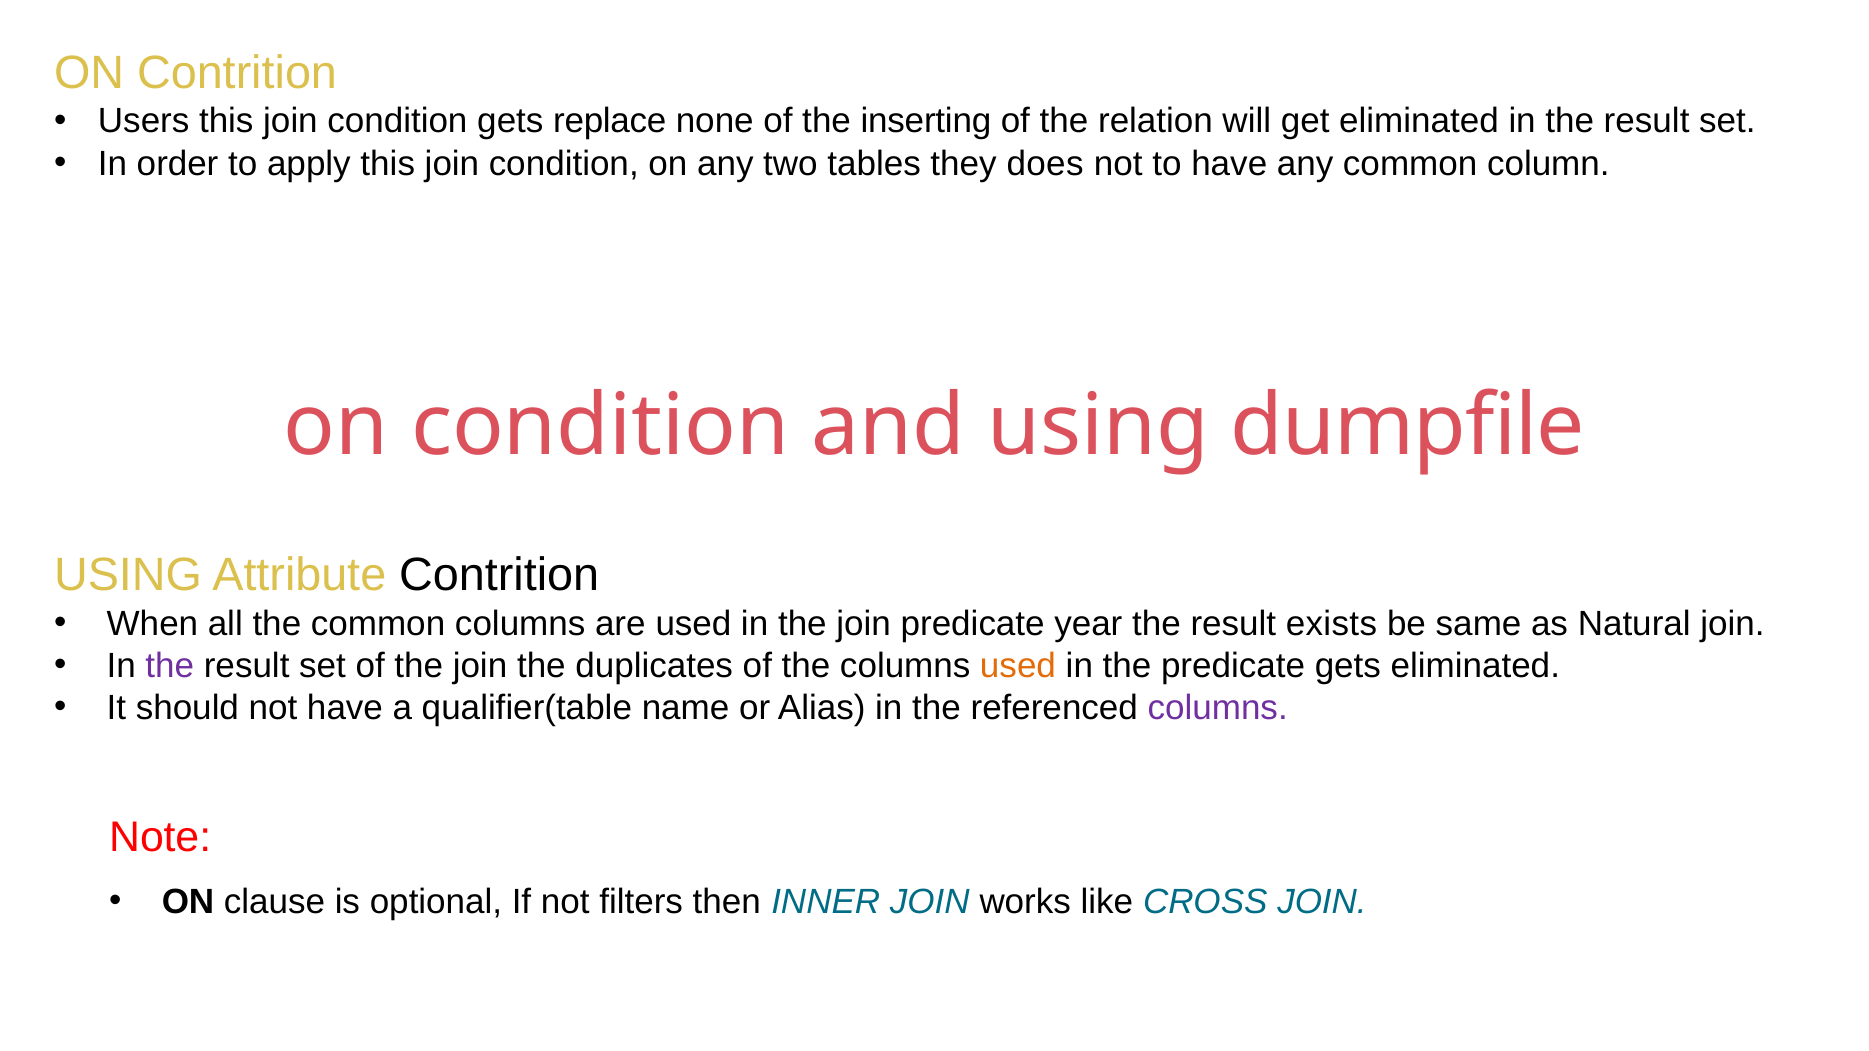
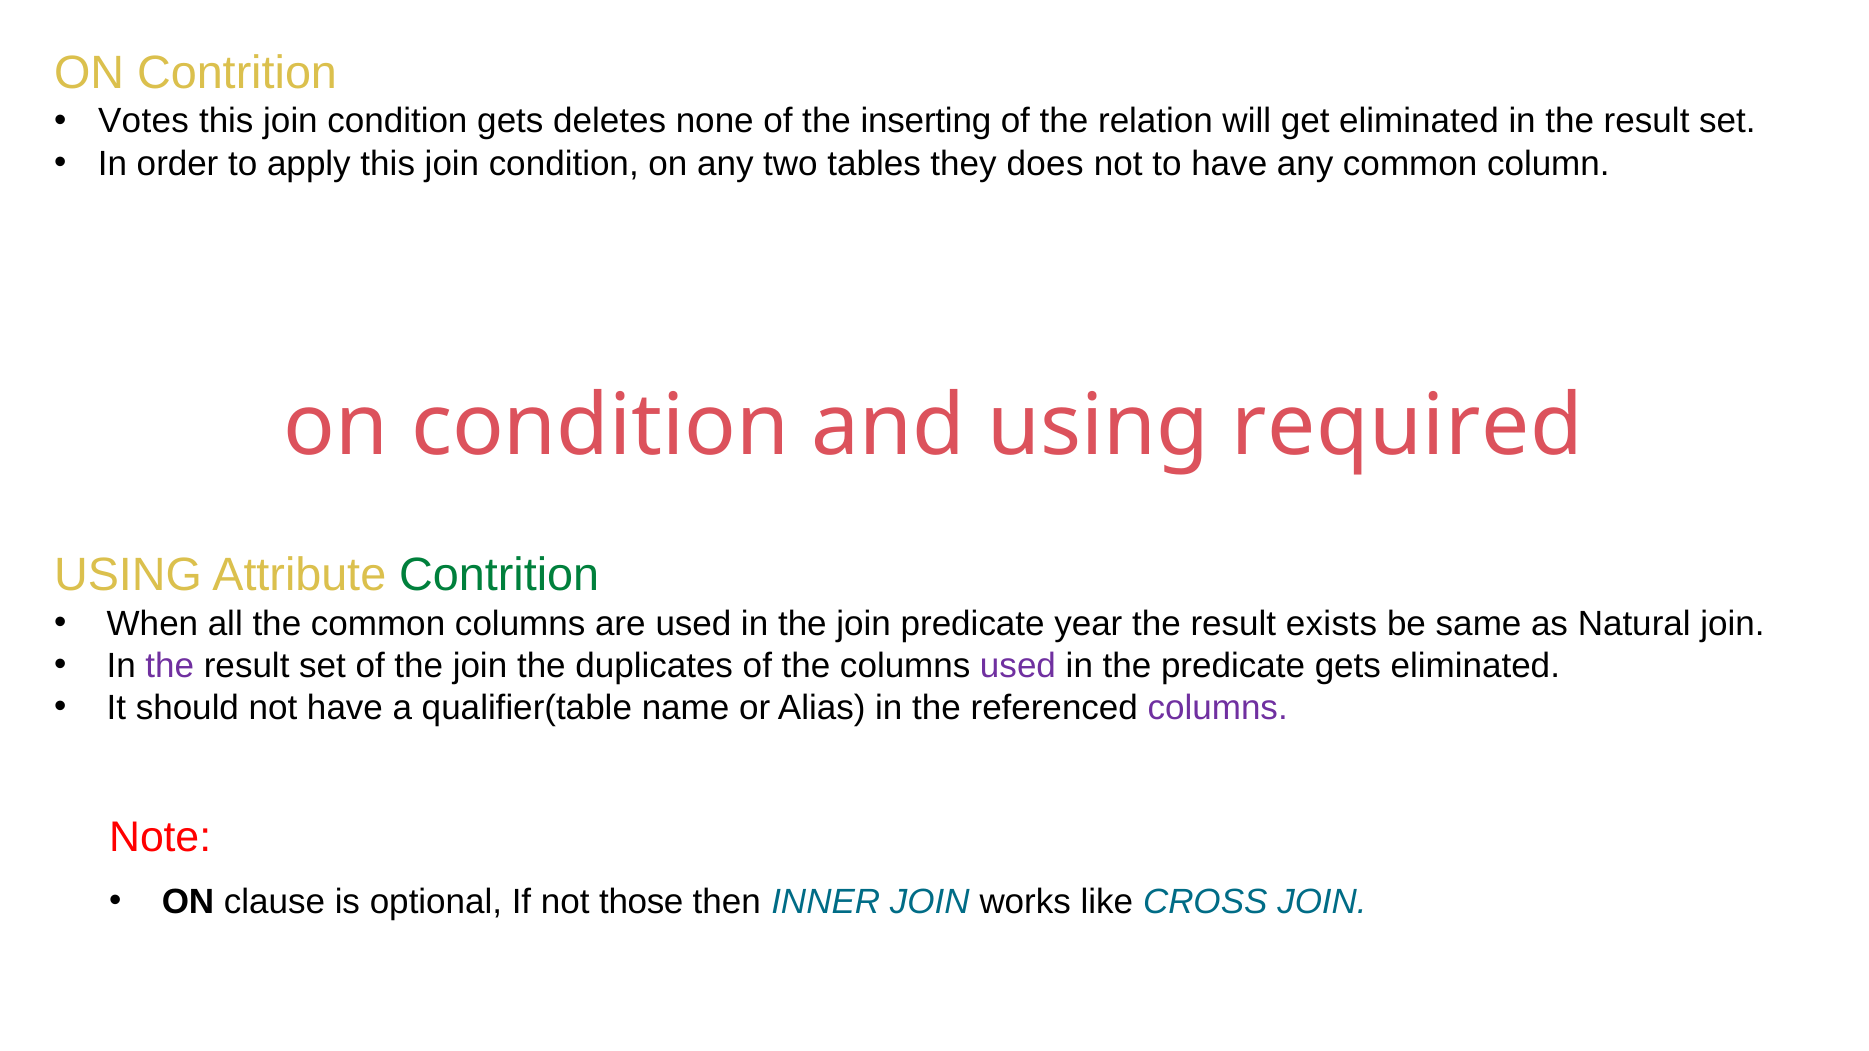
Users: Users -> Votes (143, 121)
replace: replace -> deletes (610, 121)
dumpfile: dumpfile -> required (1407, 426)
Contrition colour: black -> green (499, 576)
used colour: orange -> purple (1018, 666)
filters: filters -> those (641, 902)
